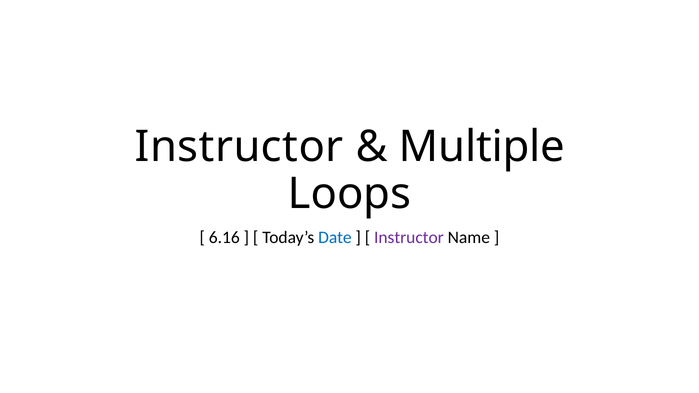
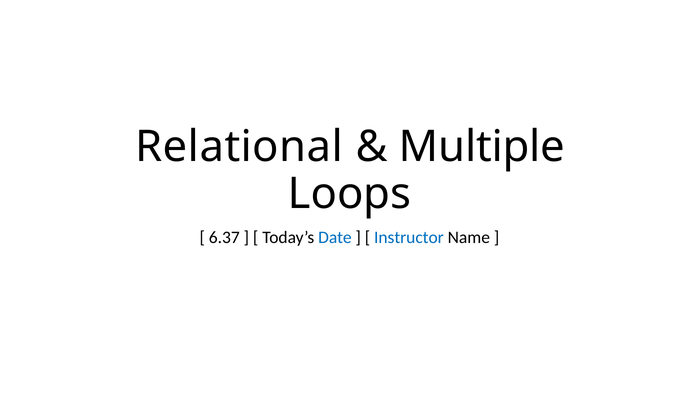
Instructor: Instructor -> Relational (239, 147)
6.16: 6.16 -> 6.37 (224, 238)
Instructor colour: purple -> blue (409, 238)
